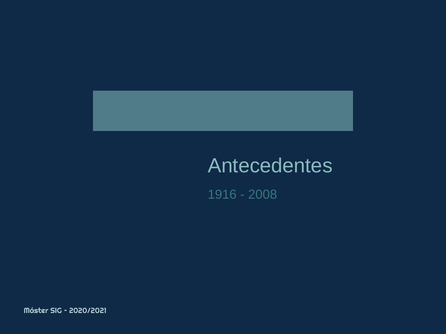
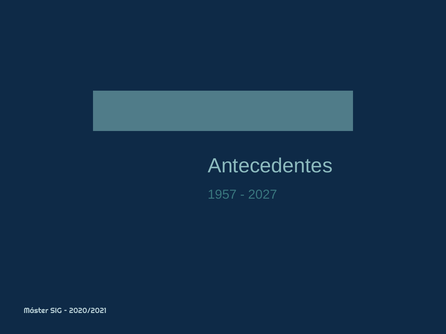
1916: 1916 -> 1957 (222, 195)
2008: 2008 -> 2027 (263, 195)
